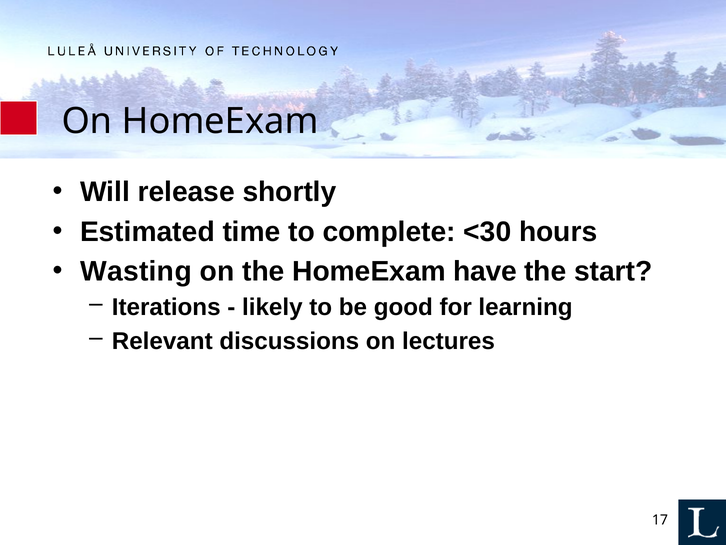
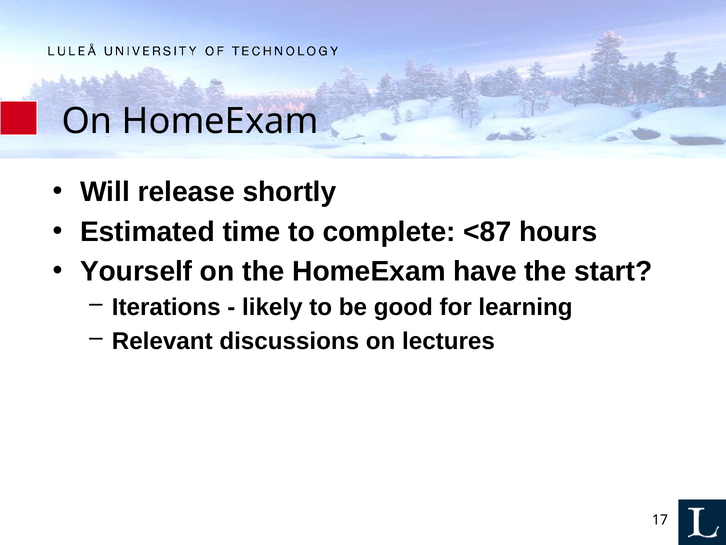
<30: <30 -> <87 (487, 232)
Wasting: Wasting -> Yourself (136, 271)
